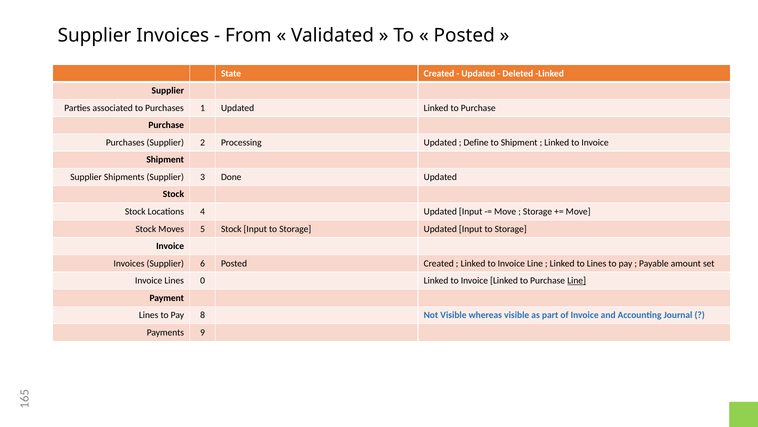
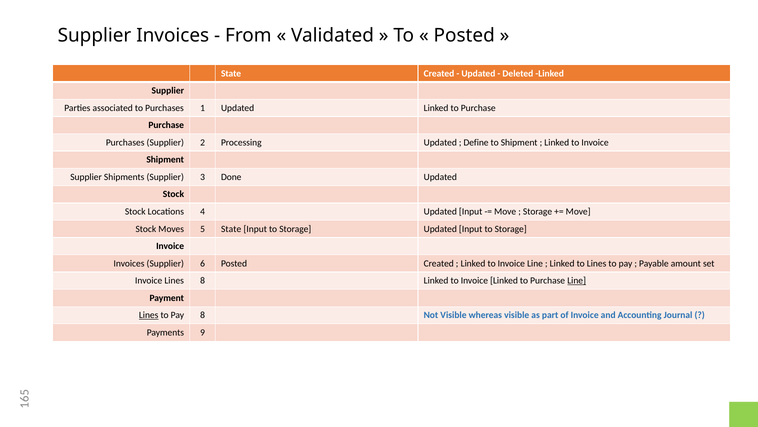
5 Stock: Stock -> State (231, 229)
Lines 0: 0 -> 8 (203, 280)
Lines underline: none -> present (149, 315)
